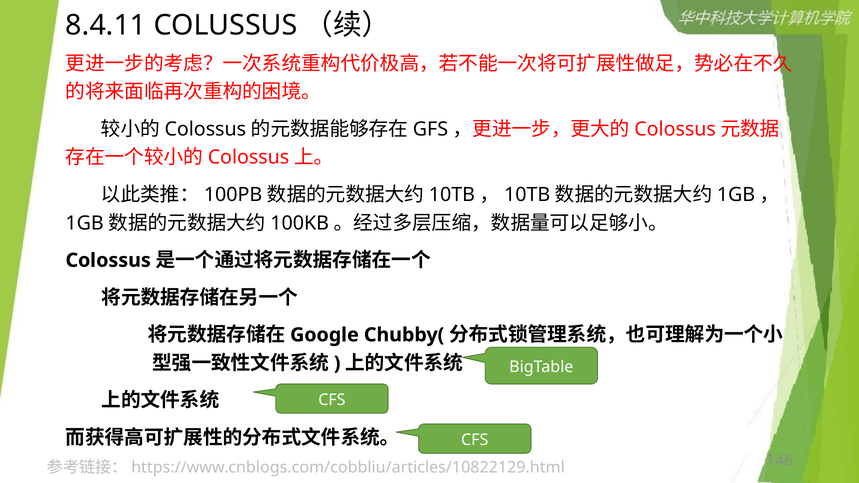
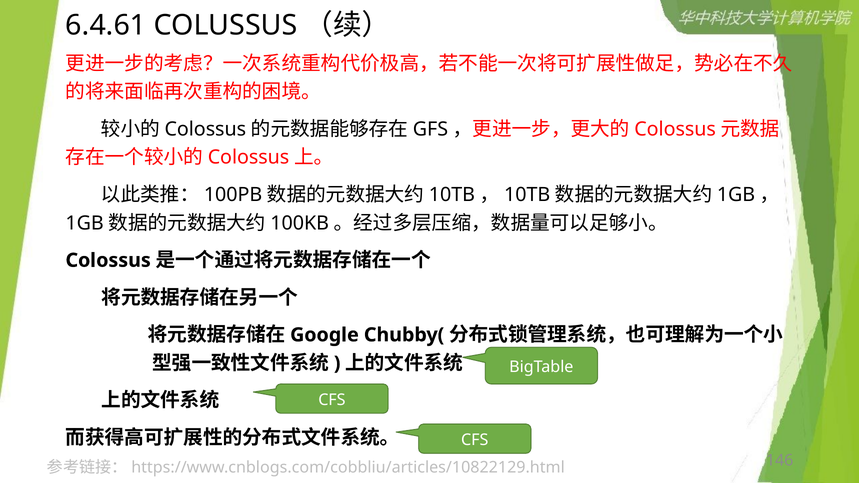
8.4.11: 8.4.11 -> 6.4.61 (106, 25)
